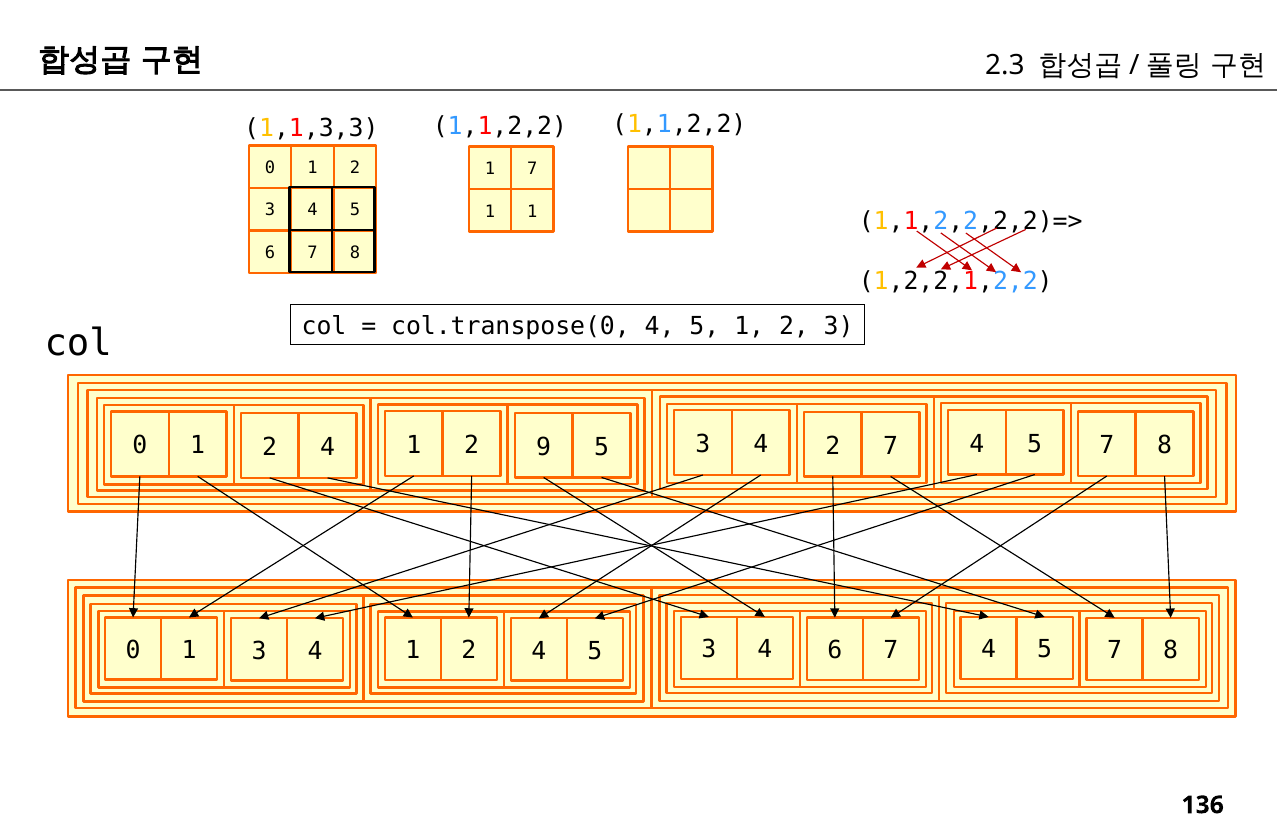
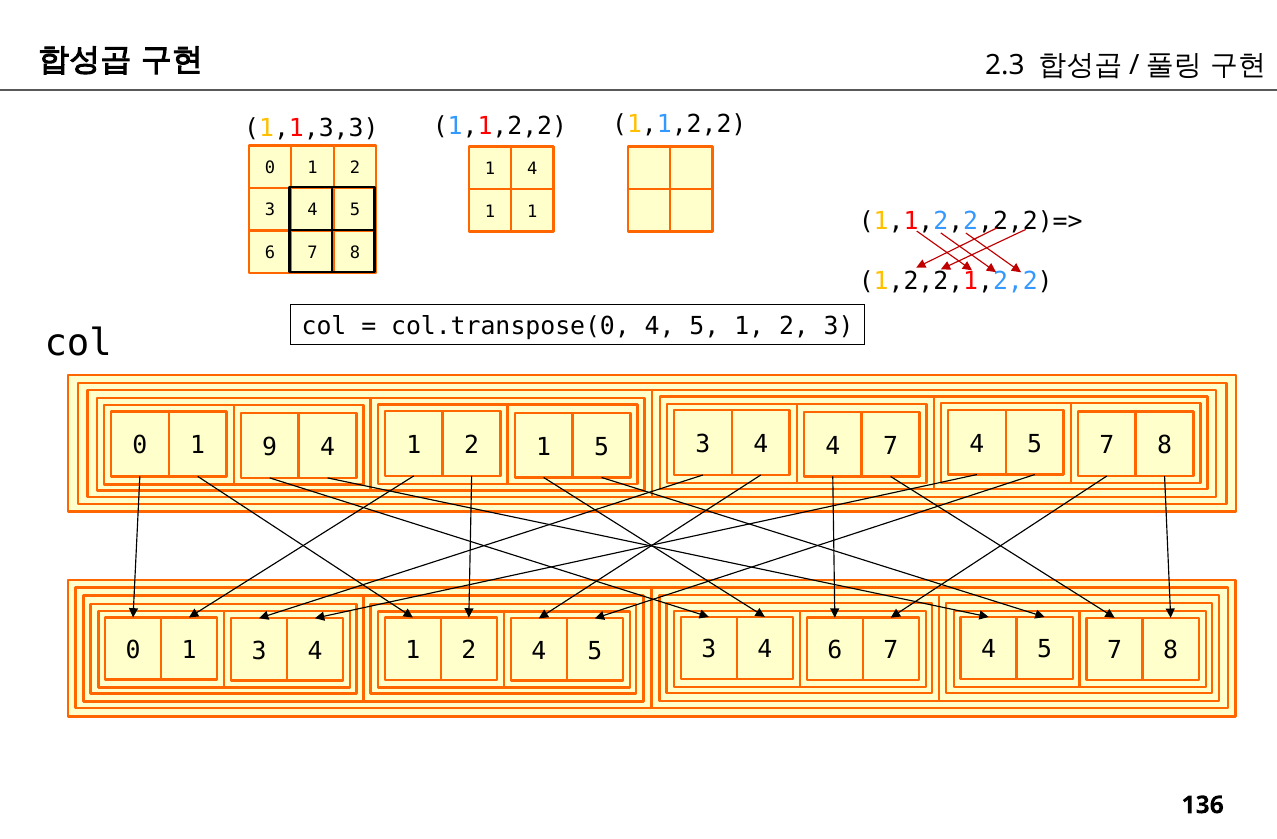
1 7: 7 -> 4 (532, 169)
2: 2 -> 9 (270, 447)
2 9: 9 -> 1 (544, 447)
4 2: 2 -> 4 (833, 446)
